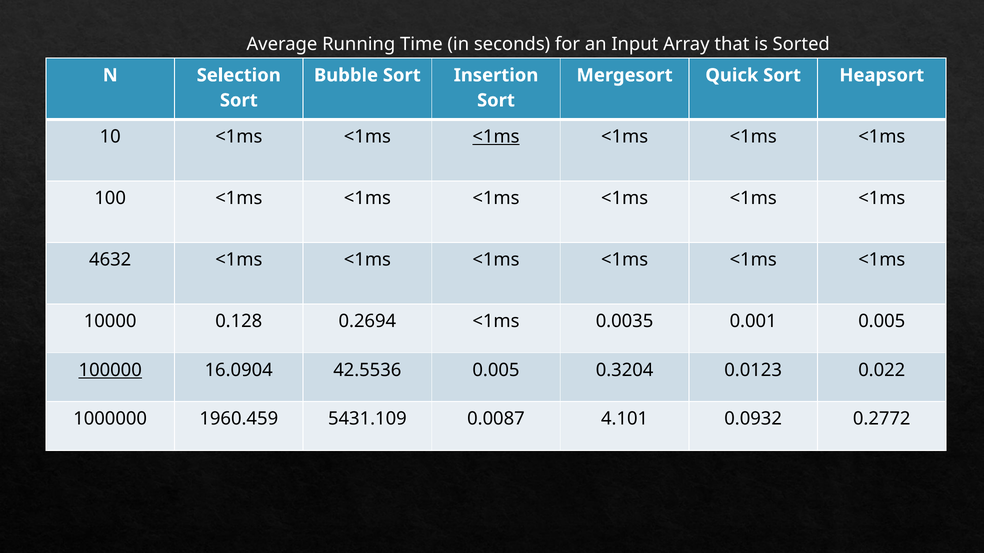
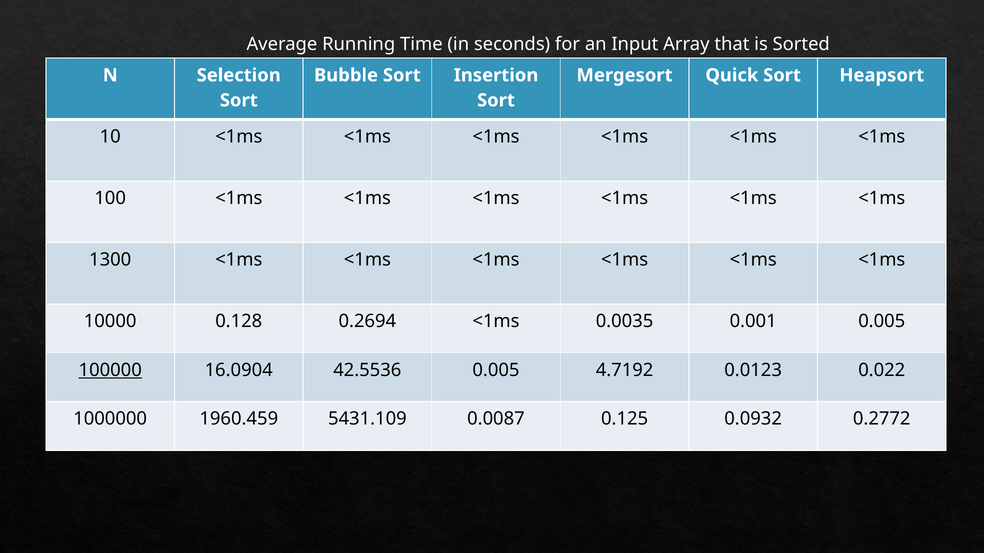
<1ms underline: present -> none (496, 137)
4632: 4632 -> 1300 (110, 260)
0.3204: 0.3204 -> 4.7192 (625, 370)
4.101: 4.101 -> 0.125 (625, 419)
